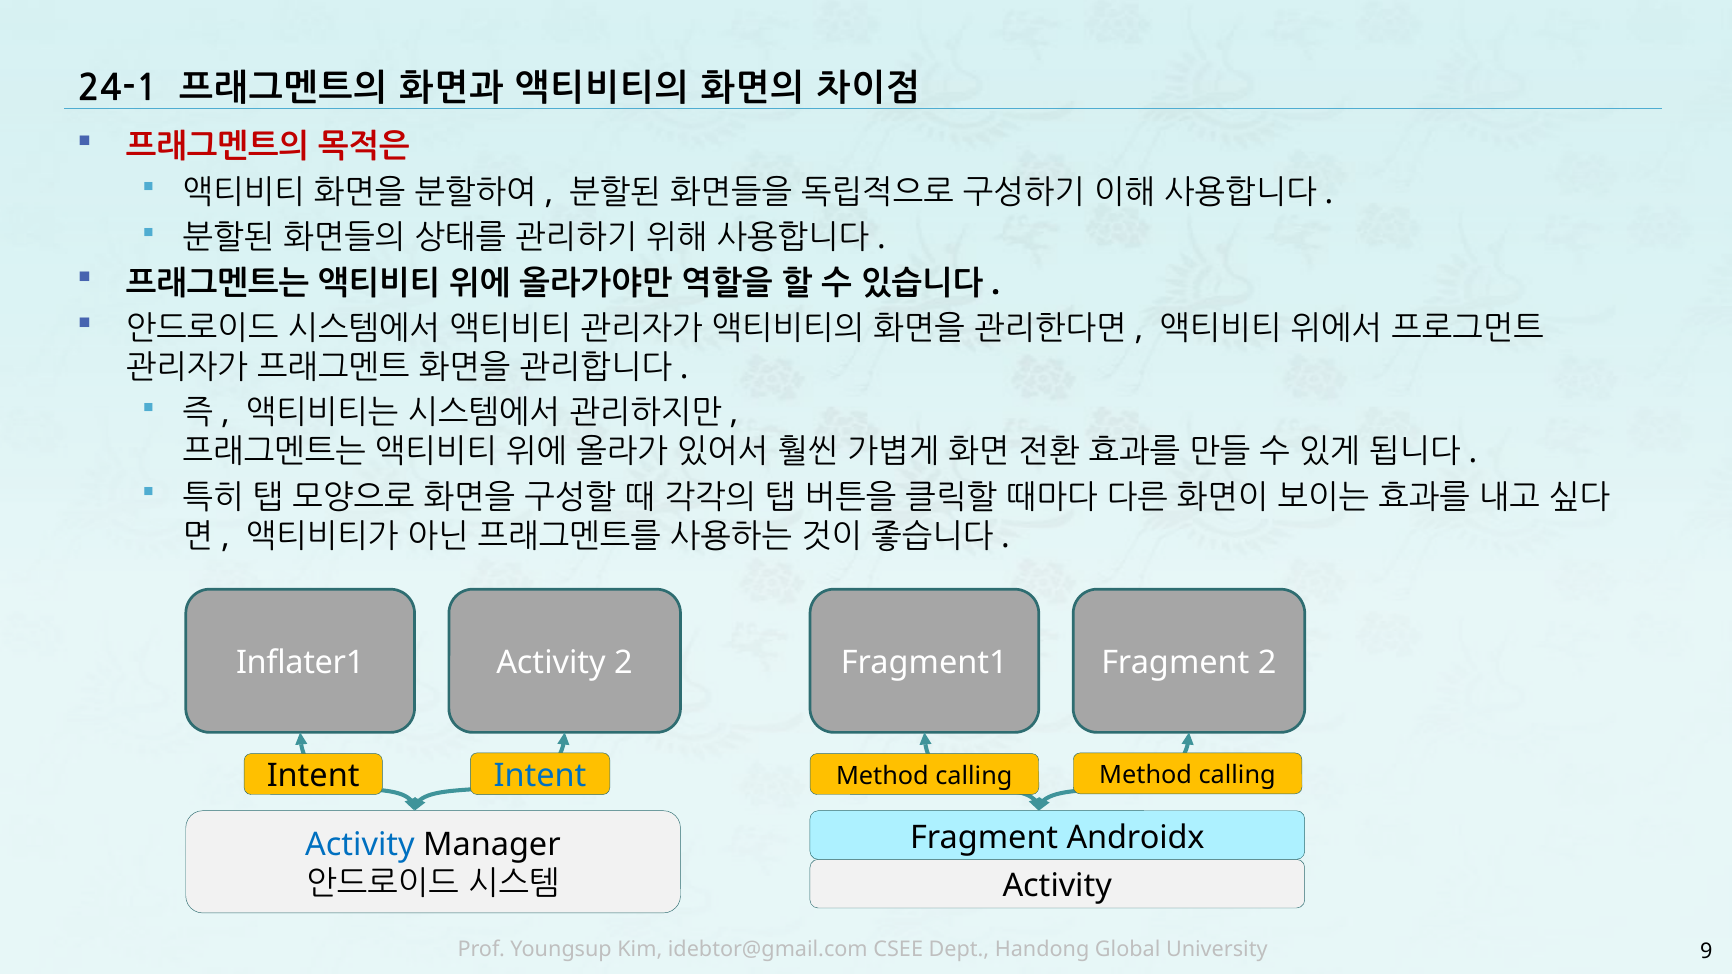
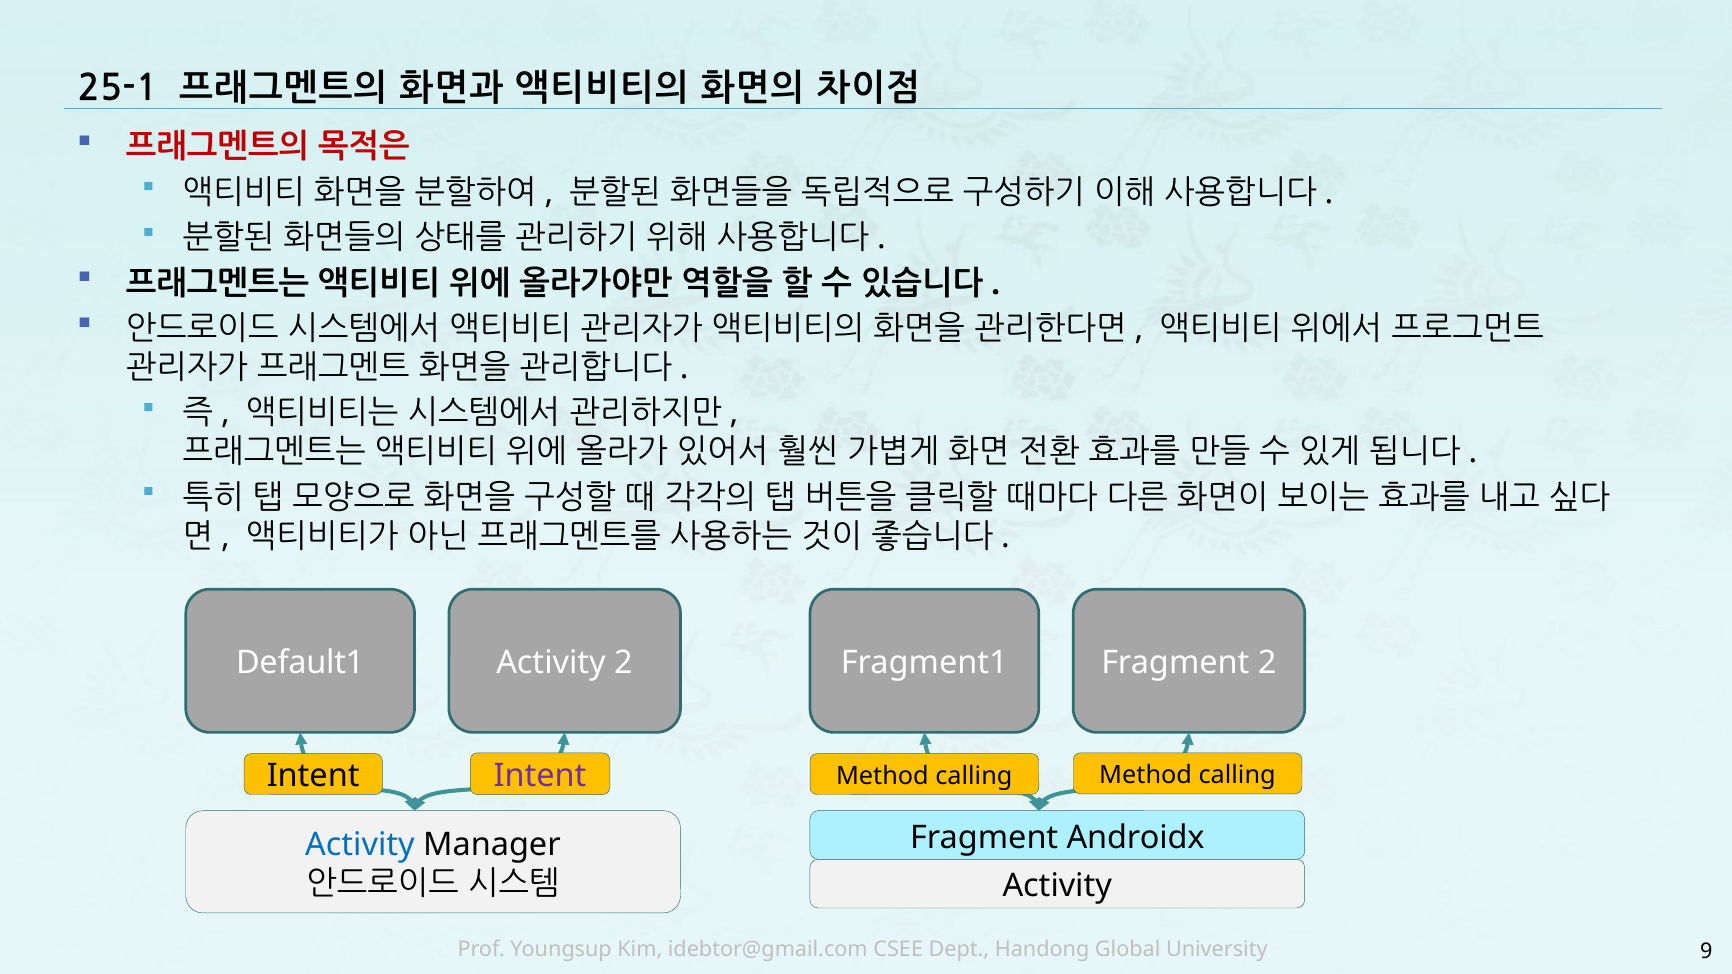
24-1: 24-1 -> 25-1 (118, 89)
Inflater1: Inflater1 -> Default1 (300, 663)
Intent colour: blue -> purple (540, 776)
